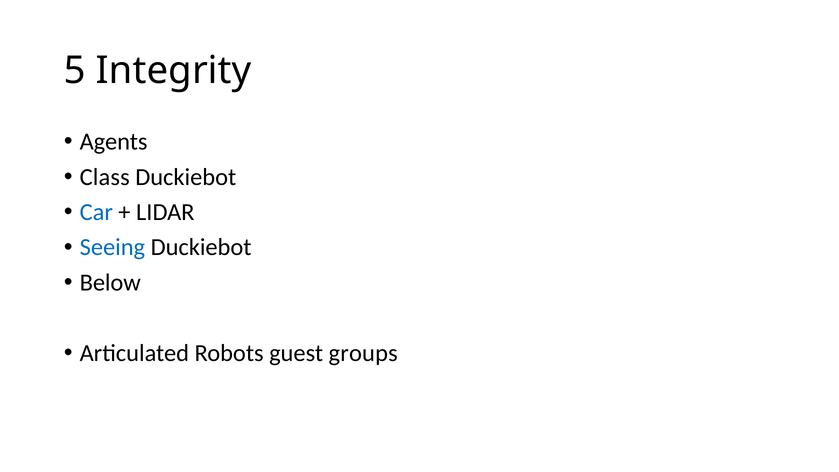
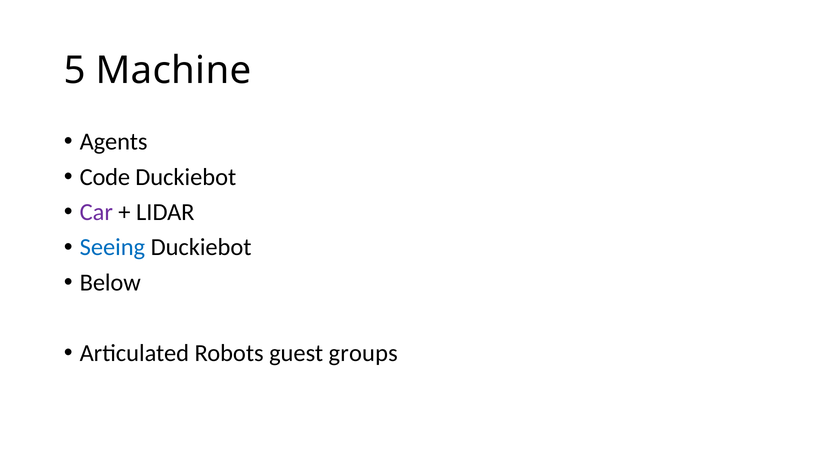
Integrity: Integrity -> Machine (174, 70)
Class: Class -> Code (105, 177)
Car colour: blue -> purple (96, 212)
